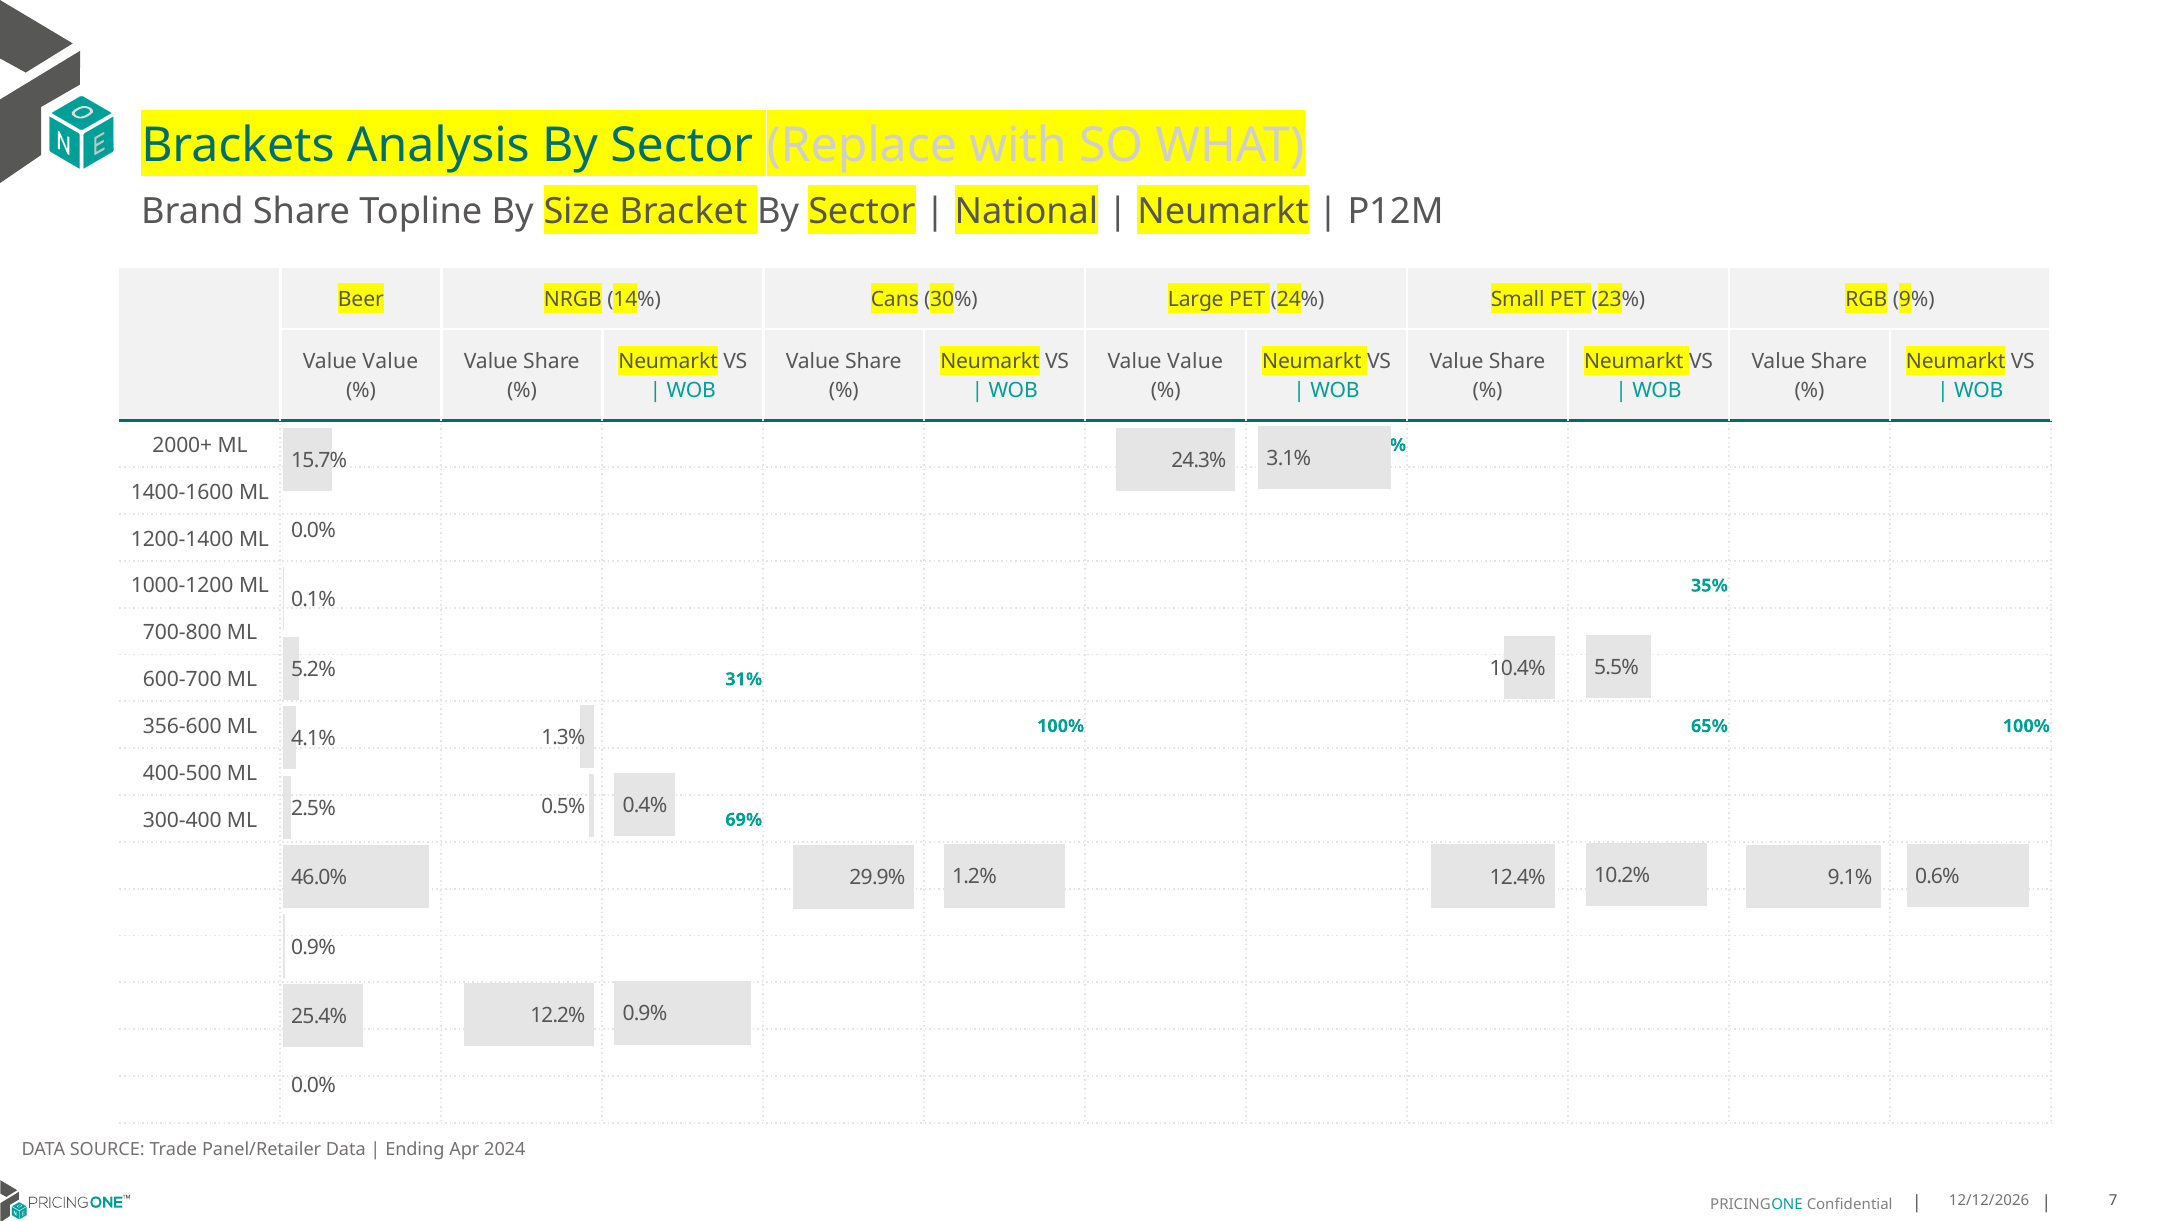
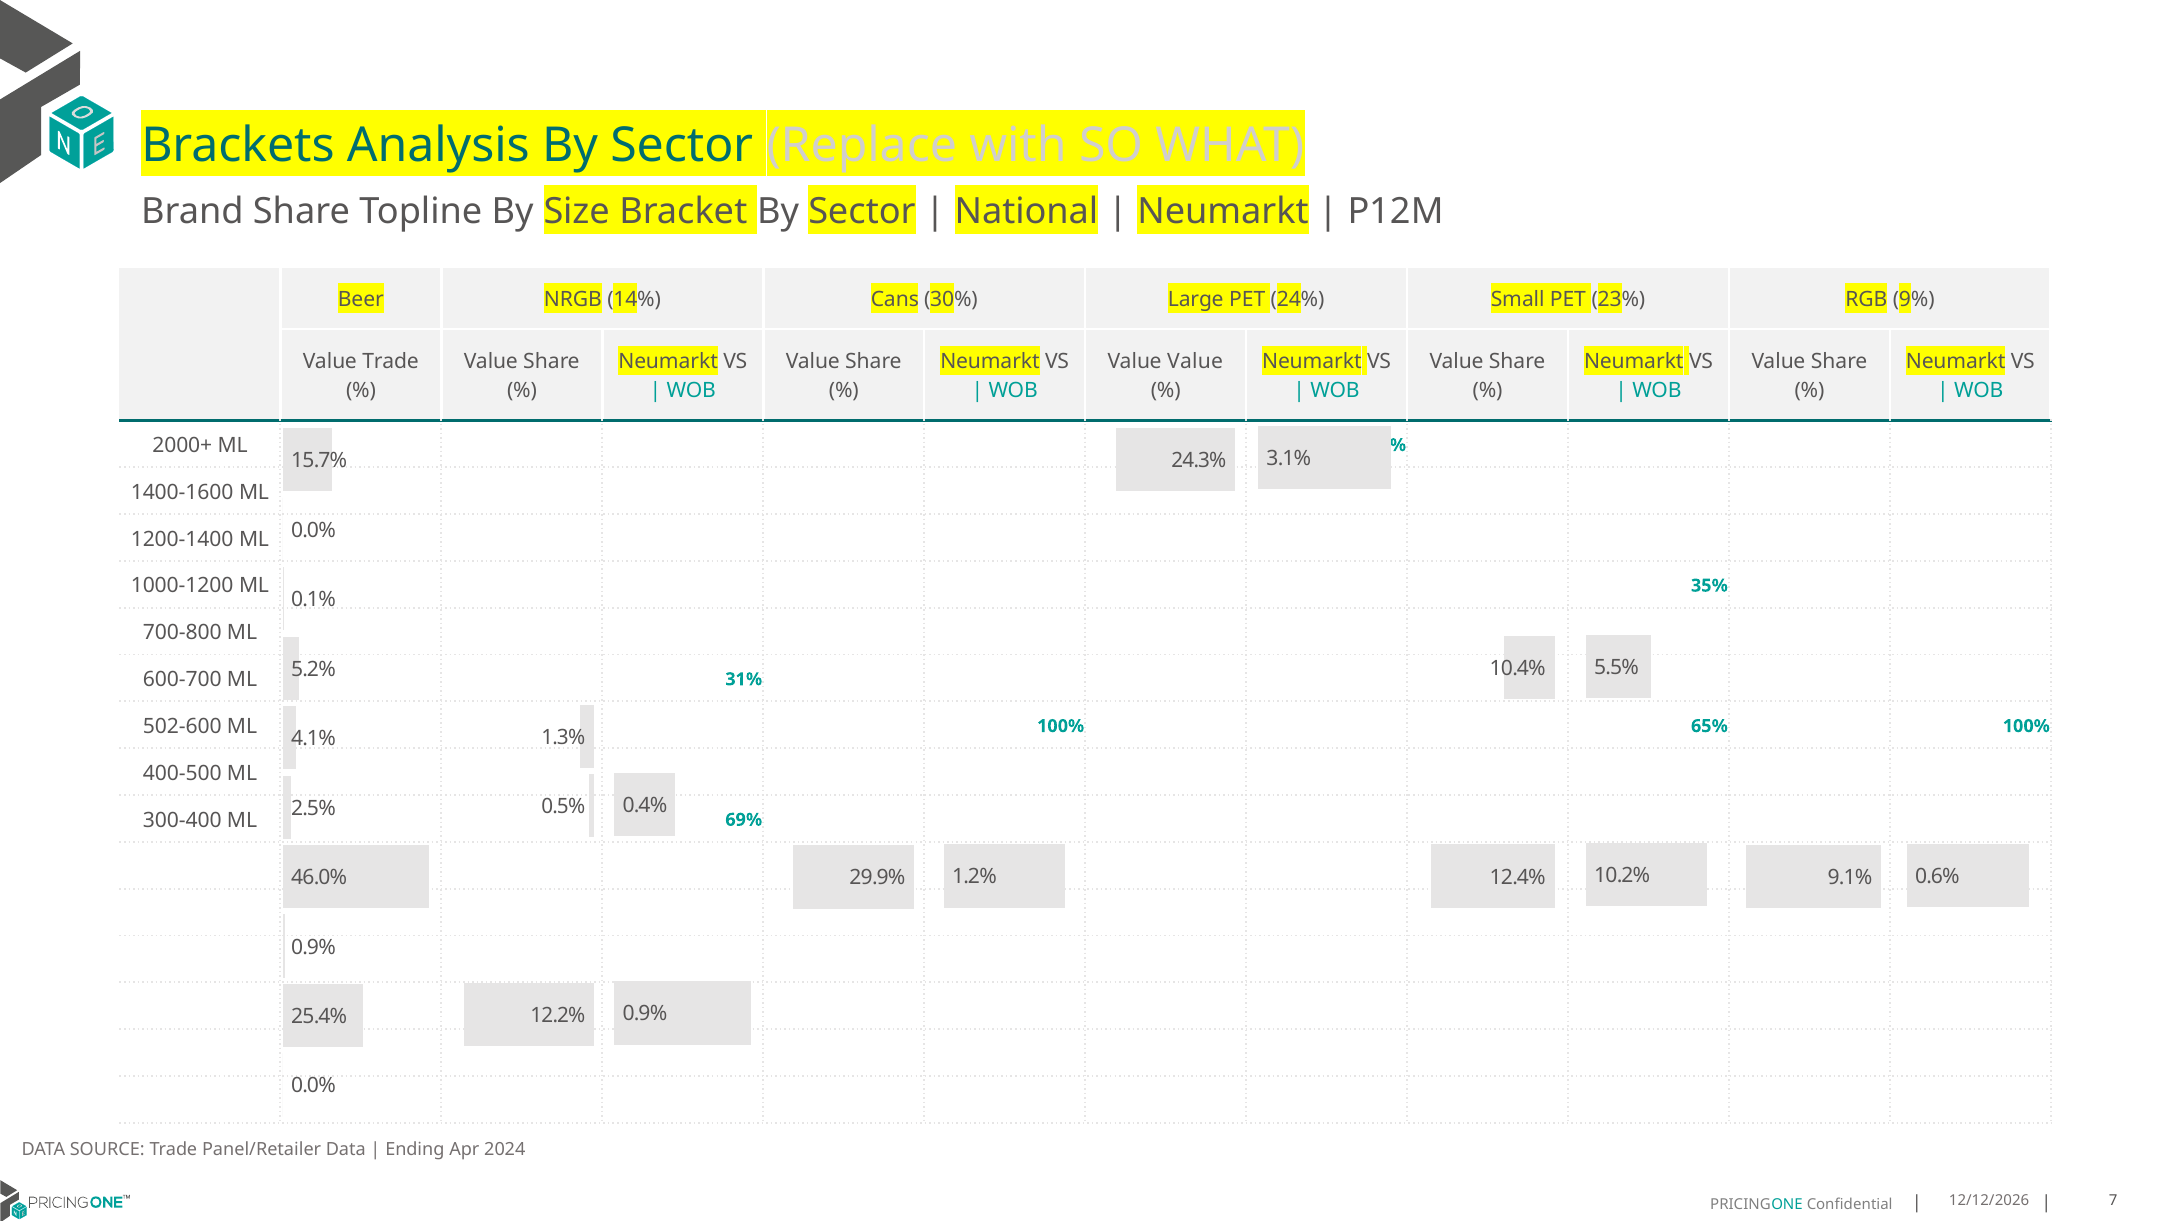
Value: Value -> Trade (391, 362)
356-600: 356-600 -> 502-600 (182, 727)
